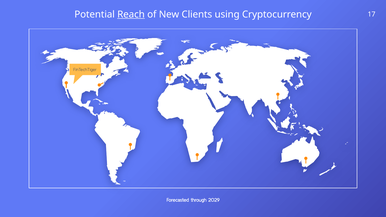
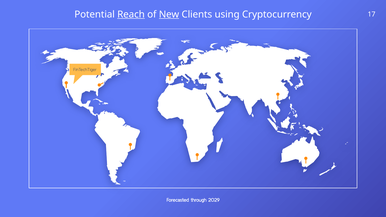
New underline: none -> present (169, 14)
